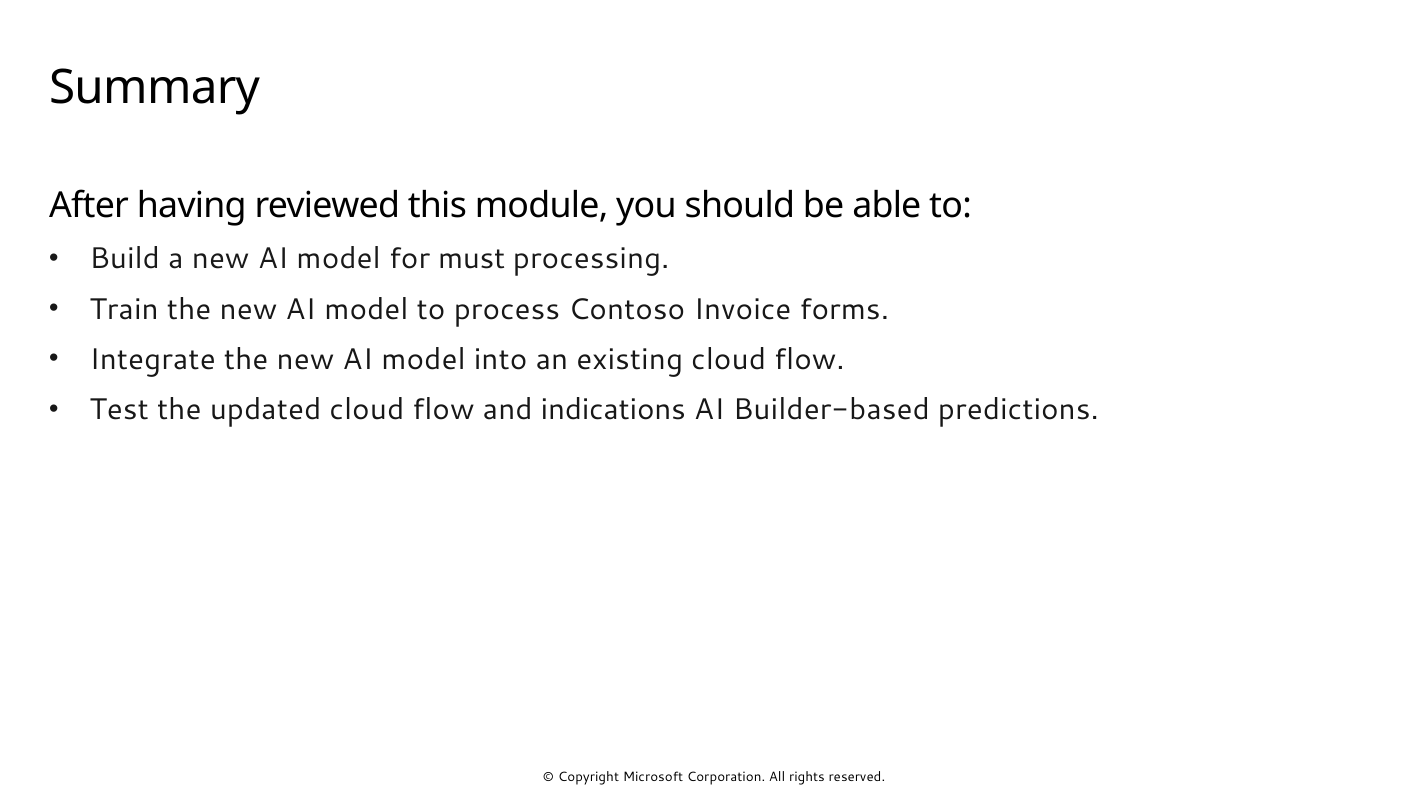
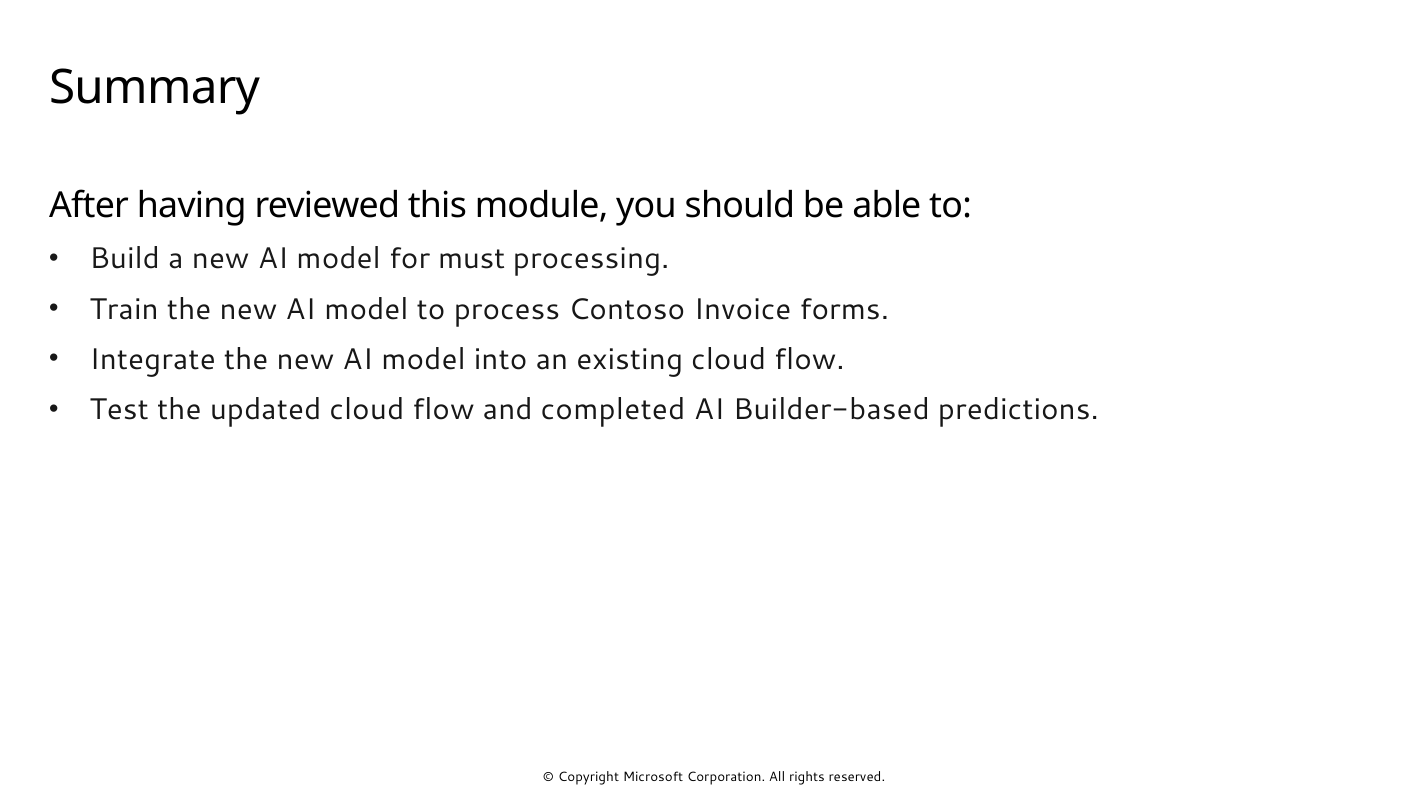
indications: indications -> completed (613, 409)
